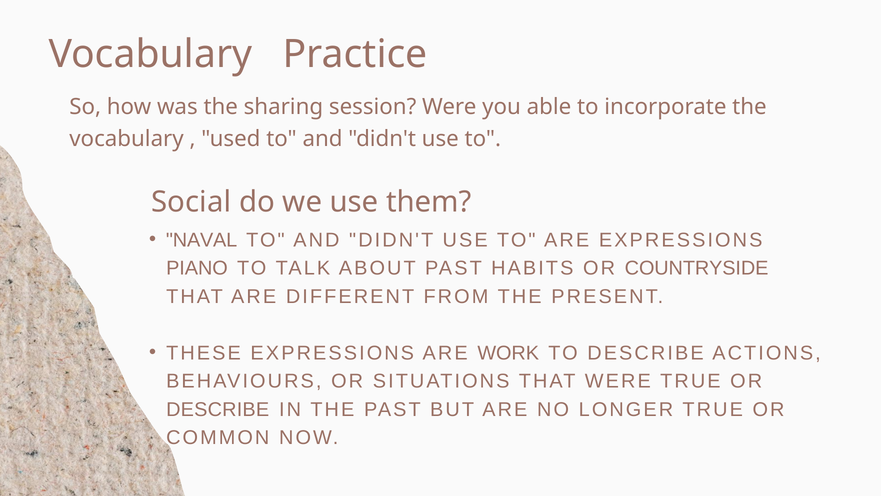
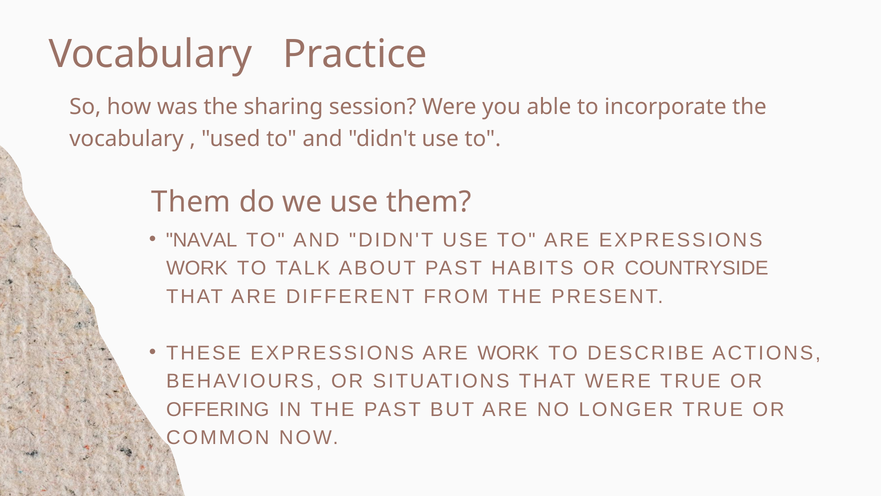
Social: Social -> Them (191, 202)
PIANO: PIANO -> WORK (197, 268)
DESCRIBE: DESCRIBE -> OFFERING (218, 409)
